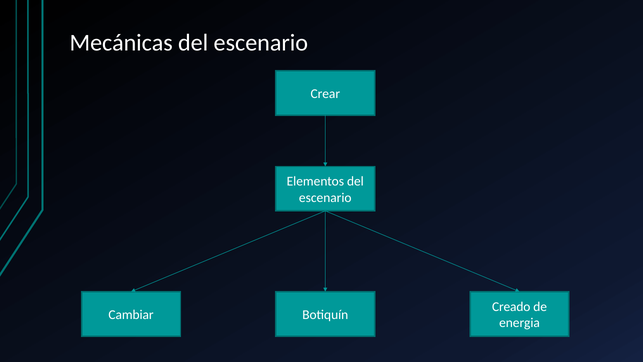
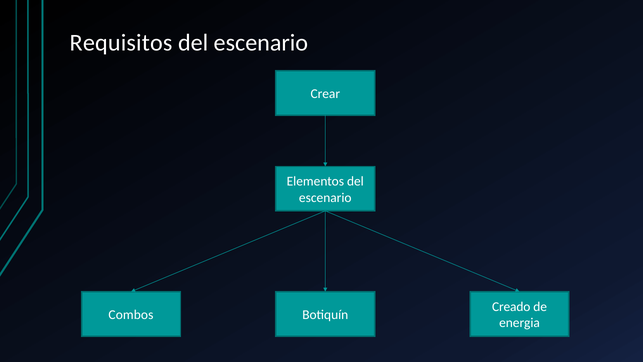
Mecánicas: Mecánicas -> Requisitos (121, 43)
Cambiar: Cambiar -> Combos (131, 315)
